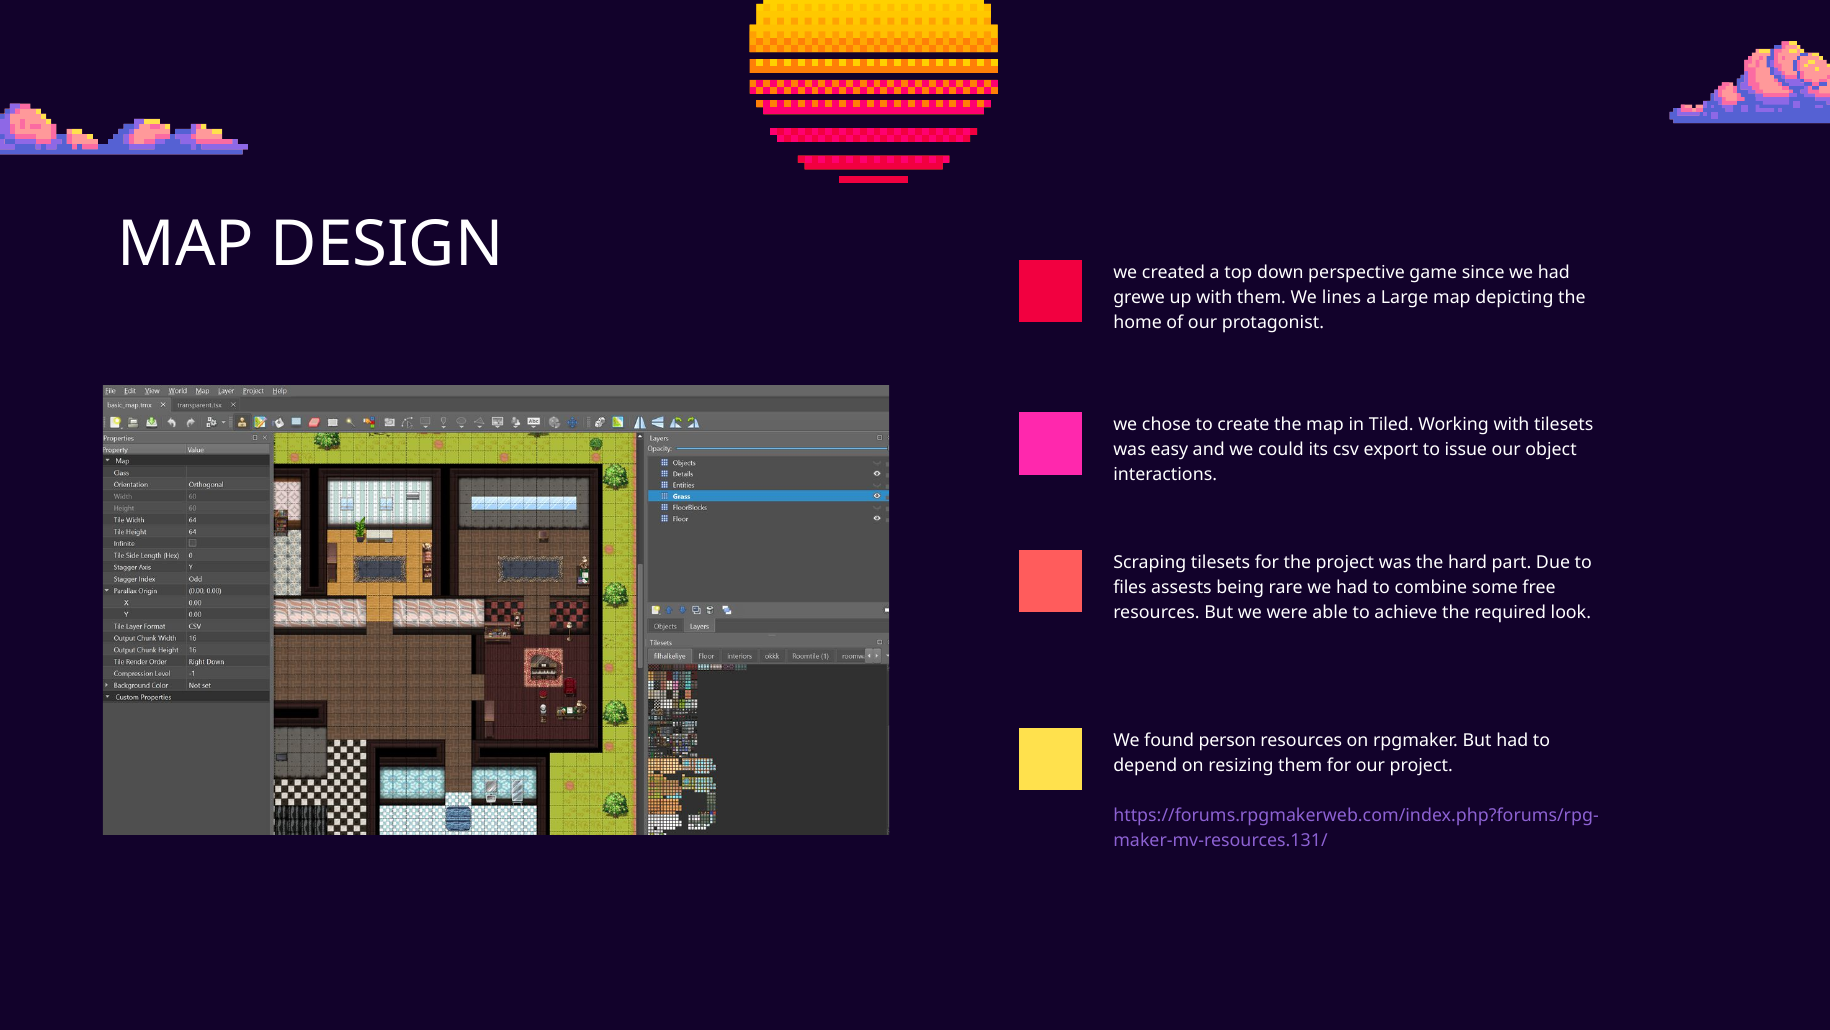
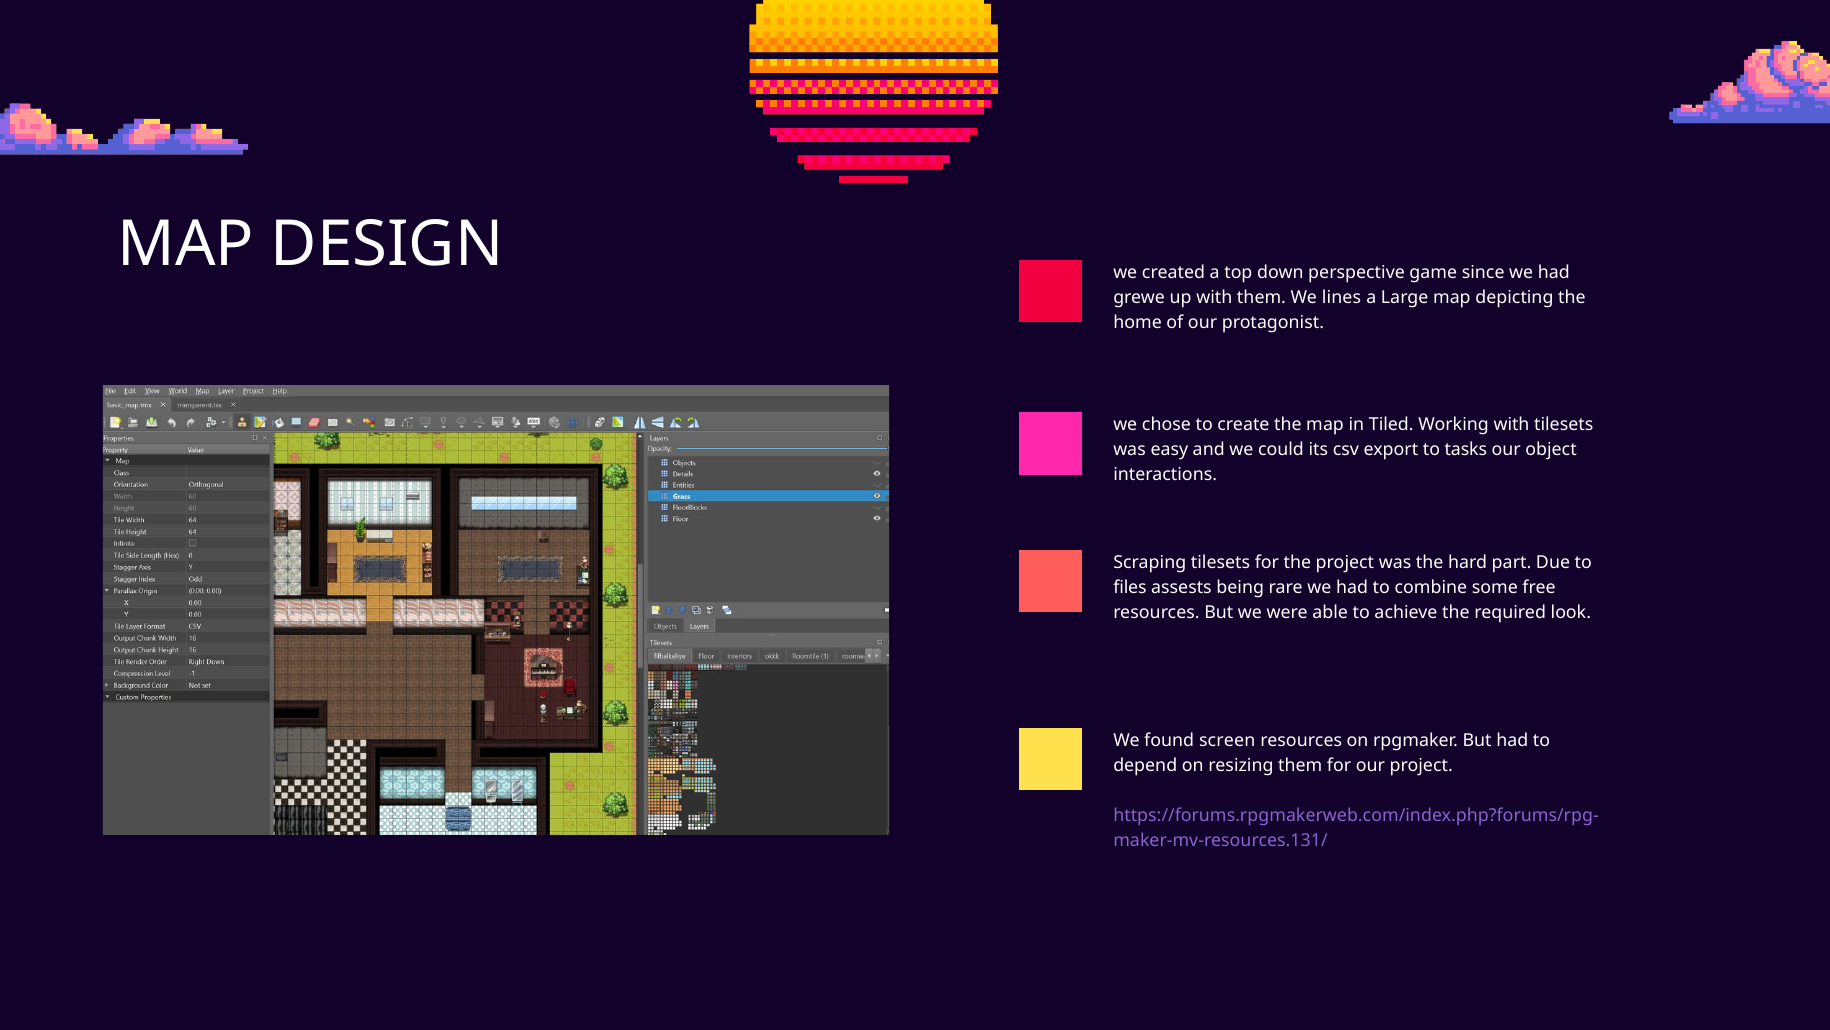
issue: issue -> tasks (1466, 450)
person: person -> screen (1227, 740)
